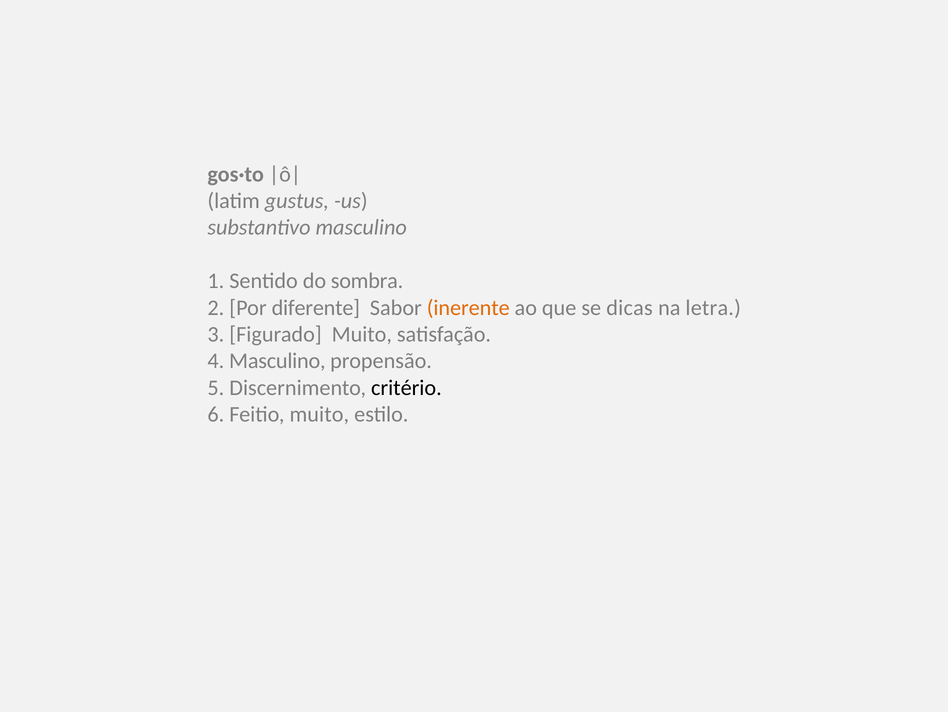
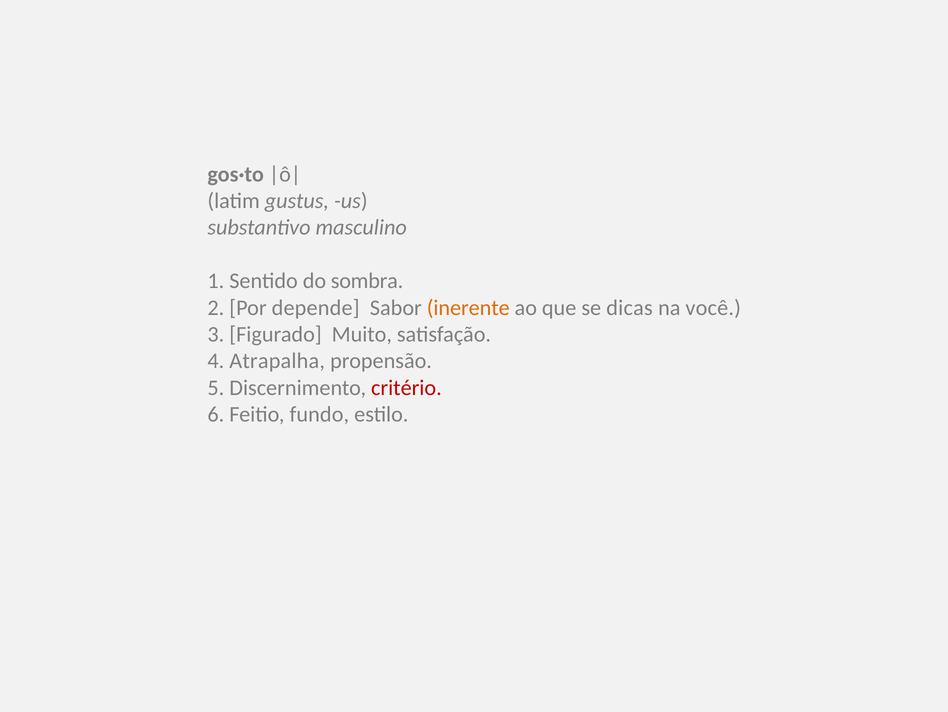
diferente: diferente -> depende (316, 307)
letra: letra -> você (713, 307)
4 Masculino: Masculino -> Atrapalha (277, 361)
critério colour: black -> red (406, 387)
Feitio muito: muito -> fundo (319, 414)
